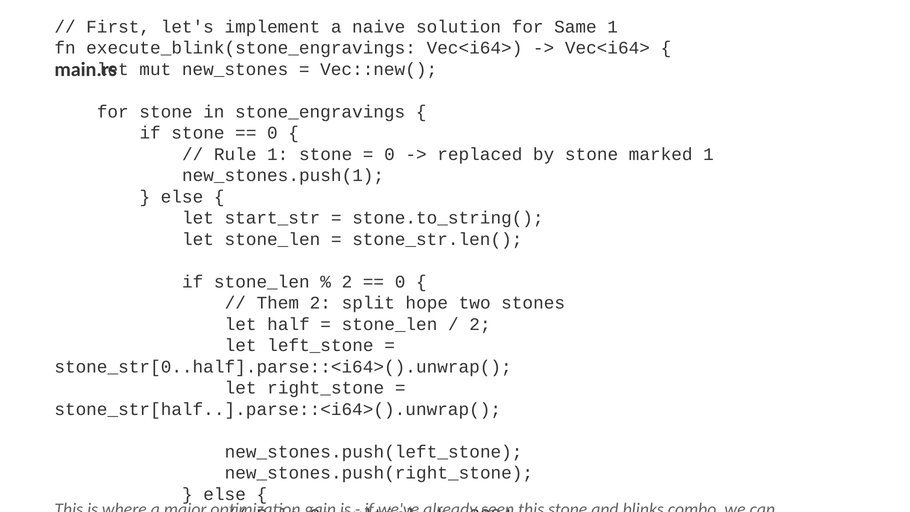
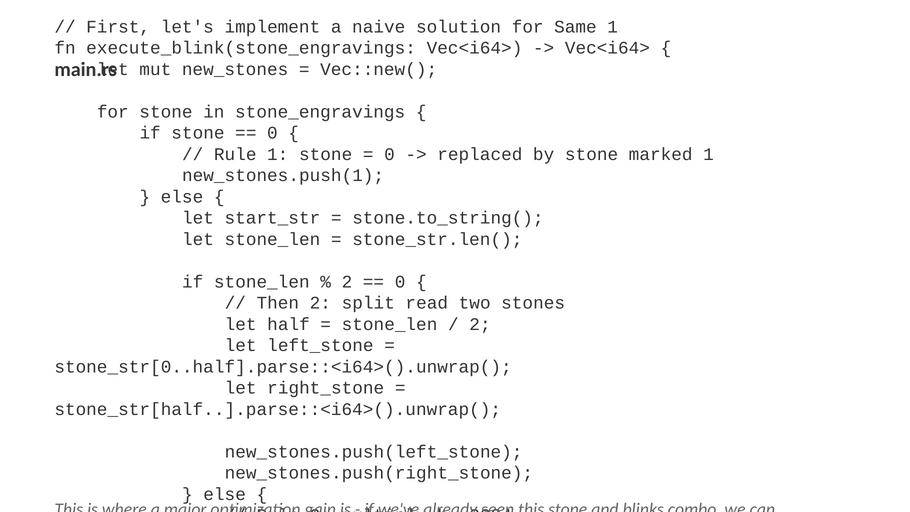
Them: Them -> Then (278, 303)
hope: hope -> read (427, 303)
